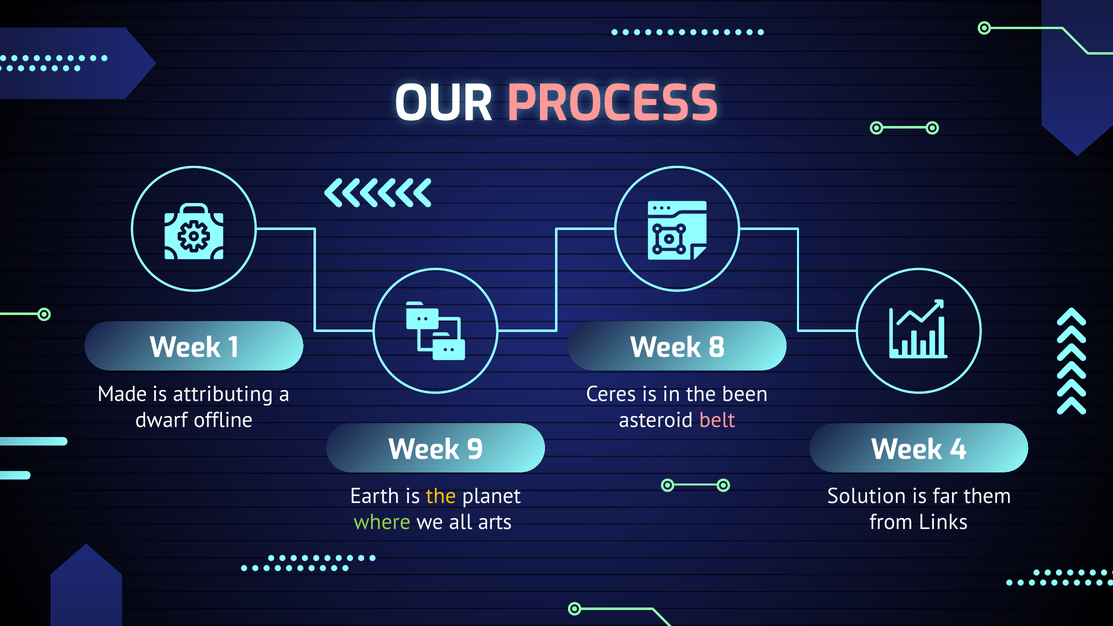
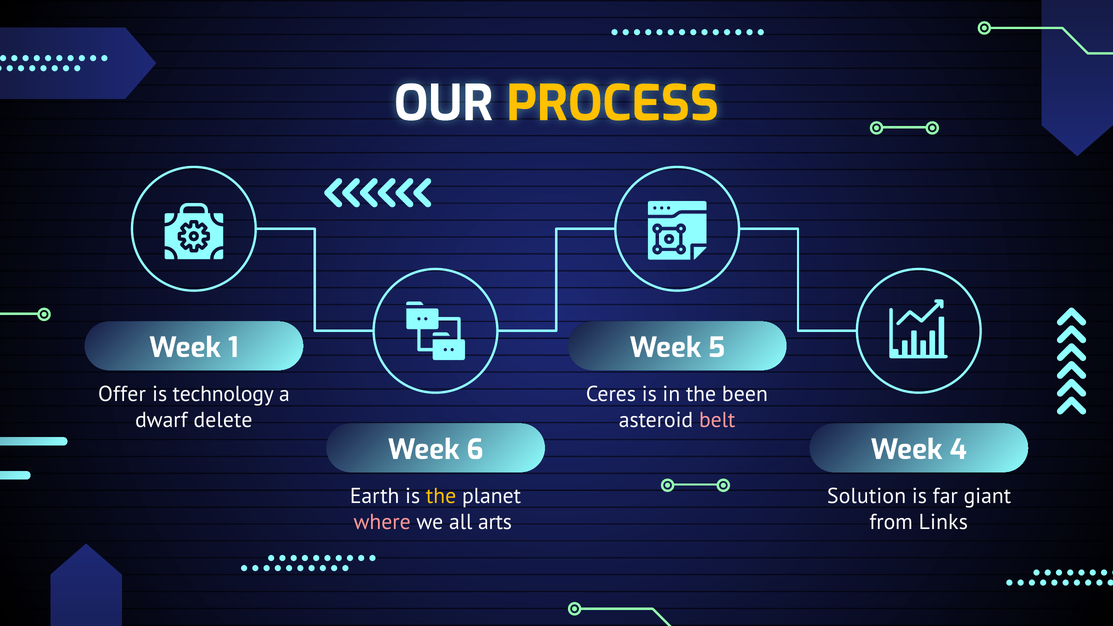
PROCESS colour: pink -> yellow (613, 104)
8: 8 -> 5 (717, 348)
Made: Made -> Offer (122, 394)
attributing: attributing -> technology (223, 394)
offline: offline -> delete (223, 420)
9: 9 -> 6 (475, 450)
them: them -> giant (987, 496)
where colour: light green -> pink (382, 522)
